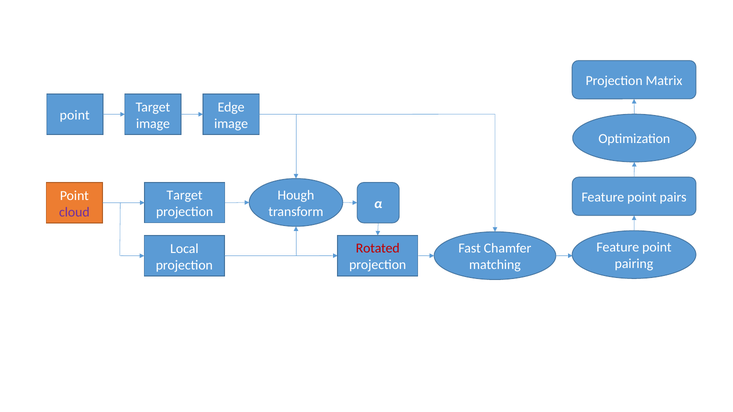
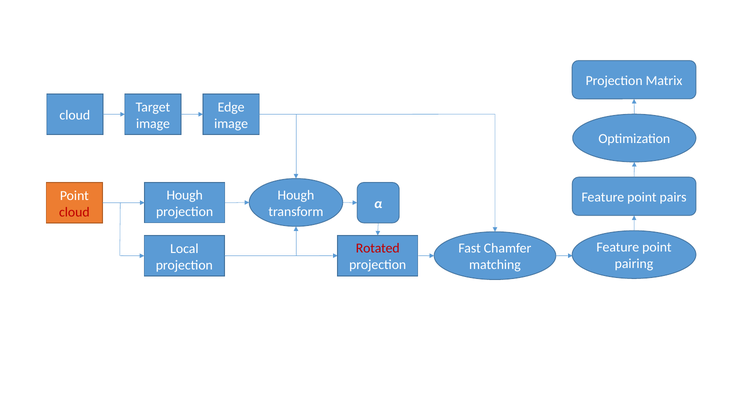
point: point -> cloud (75, 115)
Target: Target -> Hough (185, 196)
cloud colour: purple -> red (74, 212)
